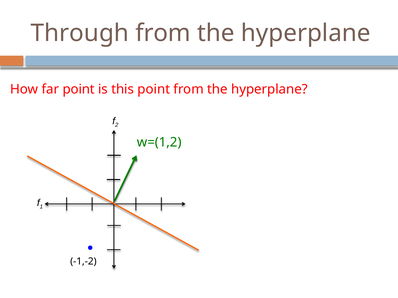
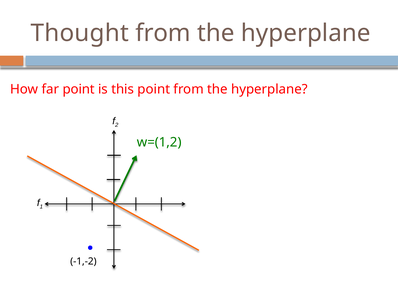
Through: Through -> Thought (80, 33)
